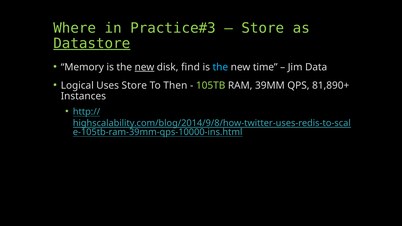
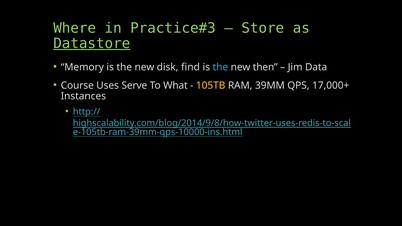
new underline: present -> none (144, 67)
time: time -> then (265, 67)
Logical: Logical -> Course (77, 85)
Uses Store: Store -> Serve (134, 85)
Then: Then -> What (175, 85)
105TB colour: light green -> yellow (211, 85)
81,890+: 81,890+ -> 17,000+ (331, 85)
